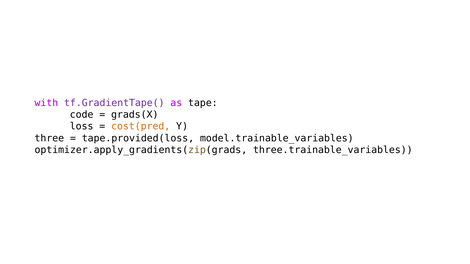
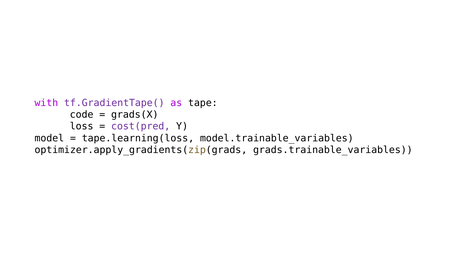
cost(pred colour: orange -> purple (141, 127)
three: three -> model (49, 138)
tape.provided(loss: tape.provided(loss -> tape.learning(loss (138, 138)
three.trainable_variables: three.trainable_variables -> grads.trainable_variables (333, 150)
